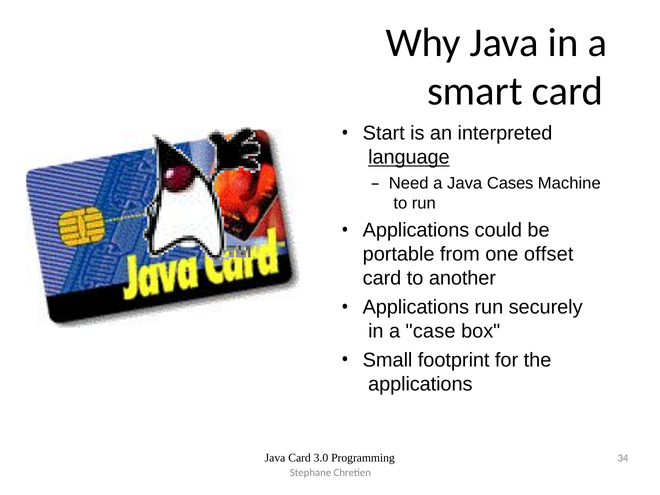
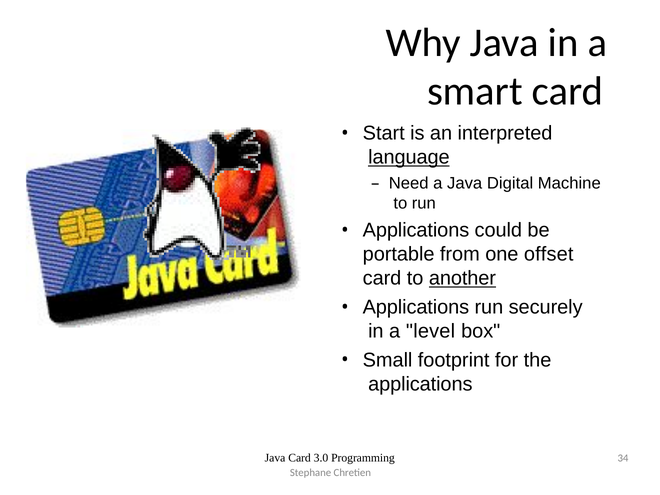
Cases: Cases -> Digital (510, 183)
another underline: none -> present (462, 278)
case: case -> level (431, 331)
